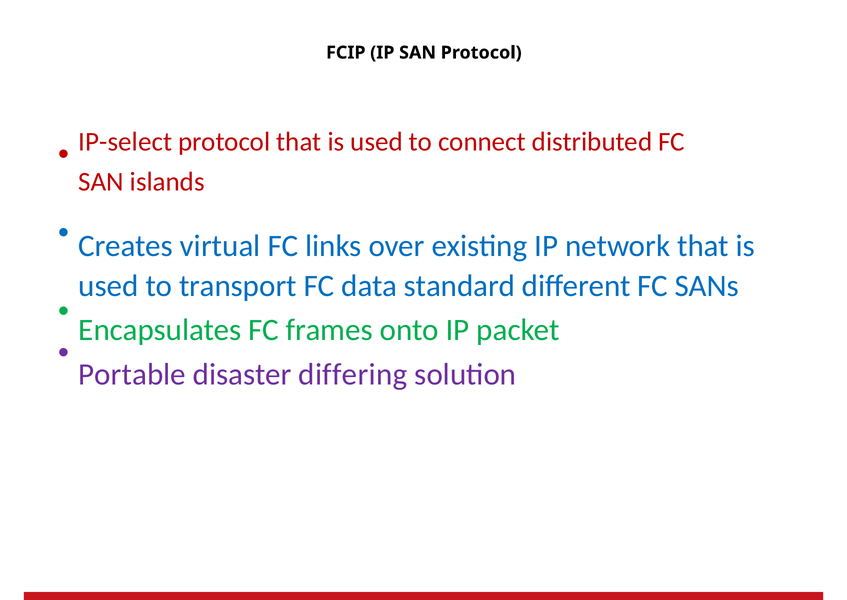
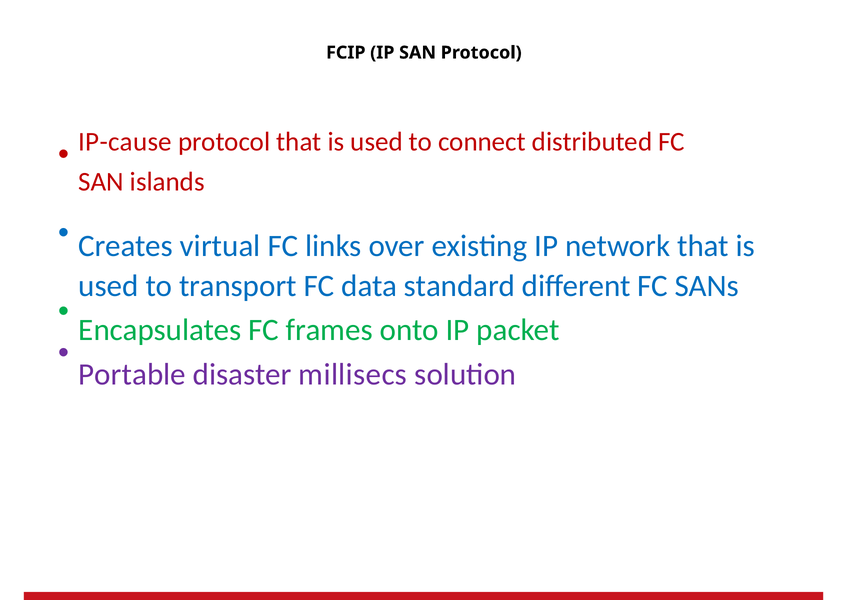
IP-select: IP-select -> IP-cause (125, 142)
differing: differing -> millisecs (353, 374)
